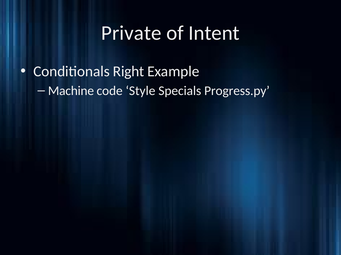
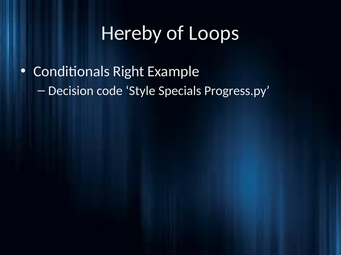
Private: Private -> Hereby (131, 33)
Intent: Intent -> Loops (214, 33)
Machine: Machine -> Decision (71, 91)
